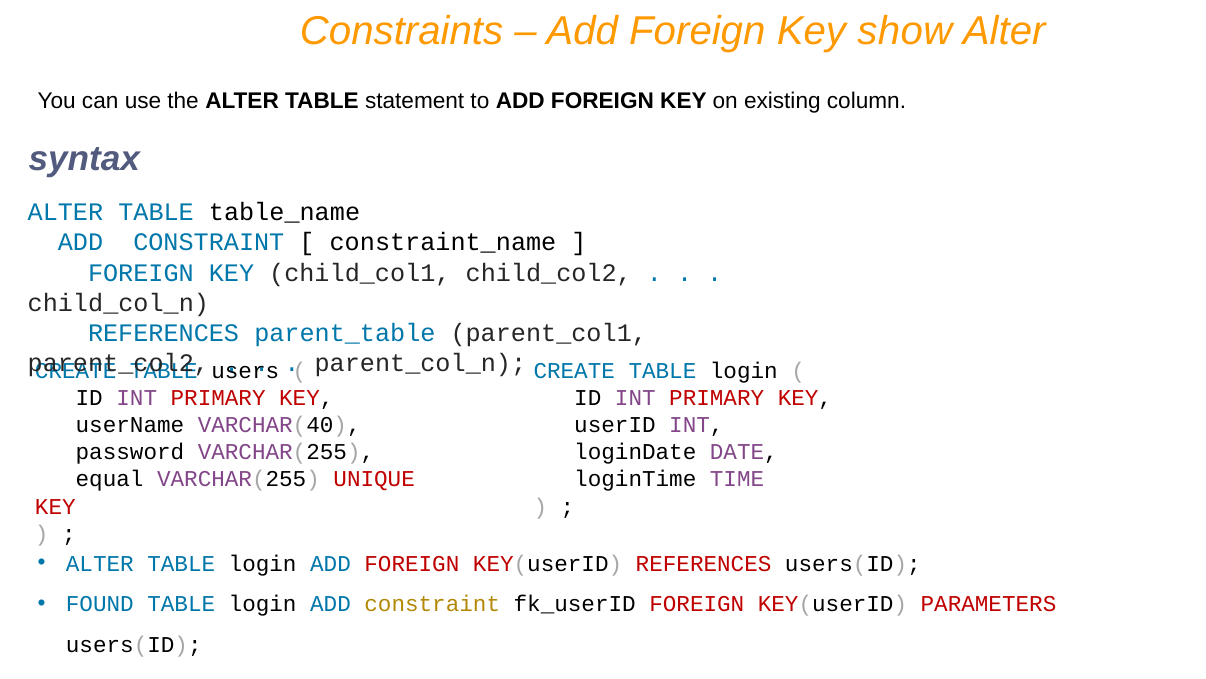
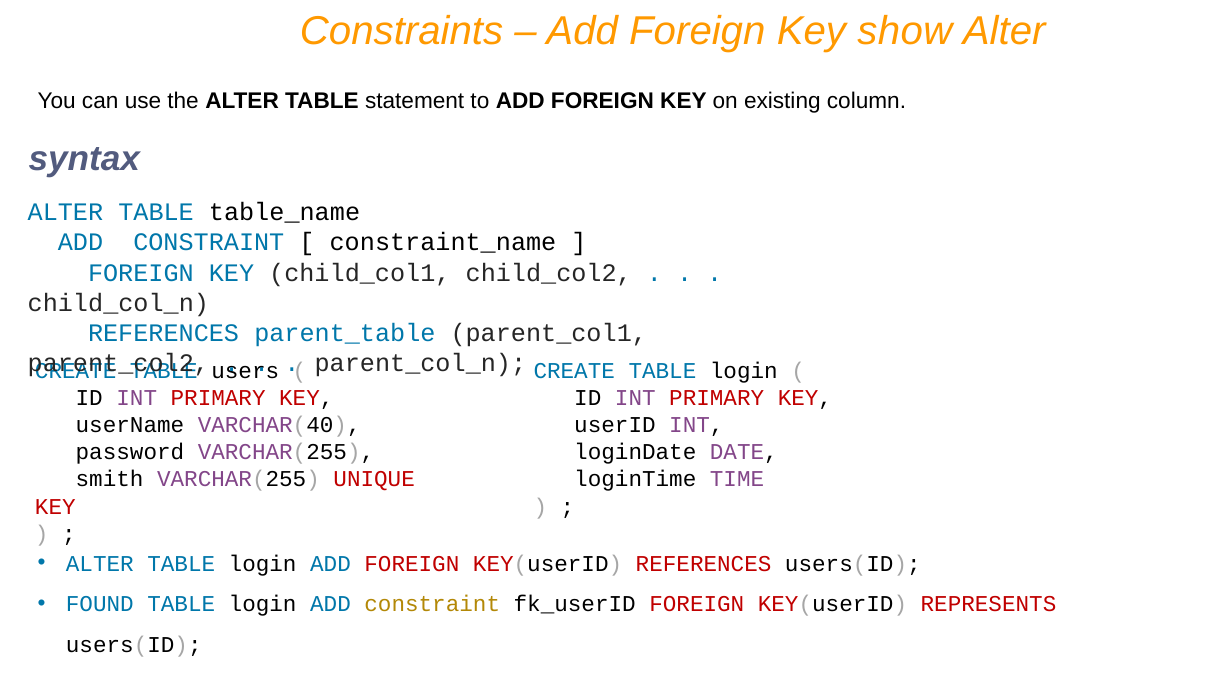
equal: equal -> smith (110, 479)
PARAMETERS: PARAMETERS -> REPRESENTS (988, 604)
